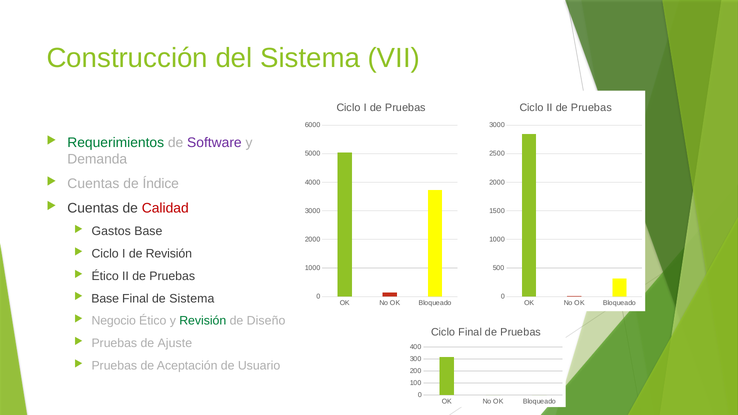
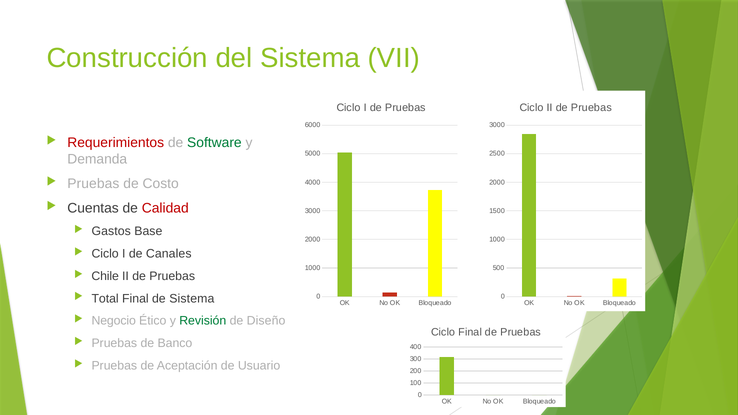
Requerimientos colour: green -> red (116, 143)
Software colour: purple -> green (214, 143)
Cuentas: Cuentas -> Pruebas (93, 184)
Índice: Índice -> Costo (161, 184)
de Revisión: Revisión -> Canales (169, 254)
Ético: Ético -> Chile (105, 276)
Base: Base -> Total (105, 299)
Ajuste: Ajuste -> Banco (175, 343)
